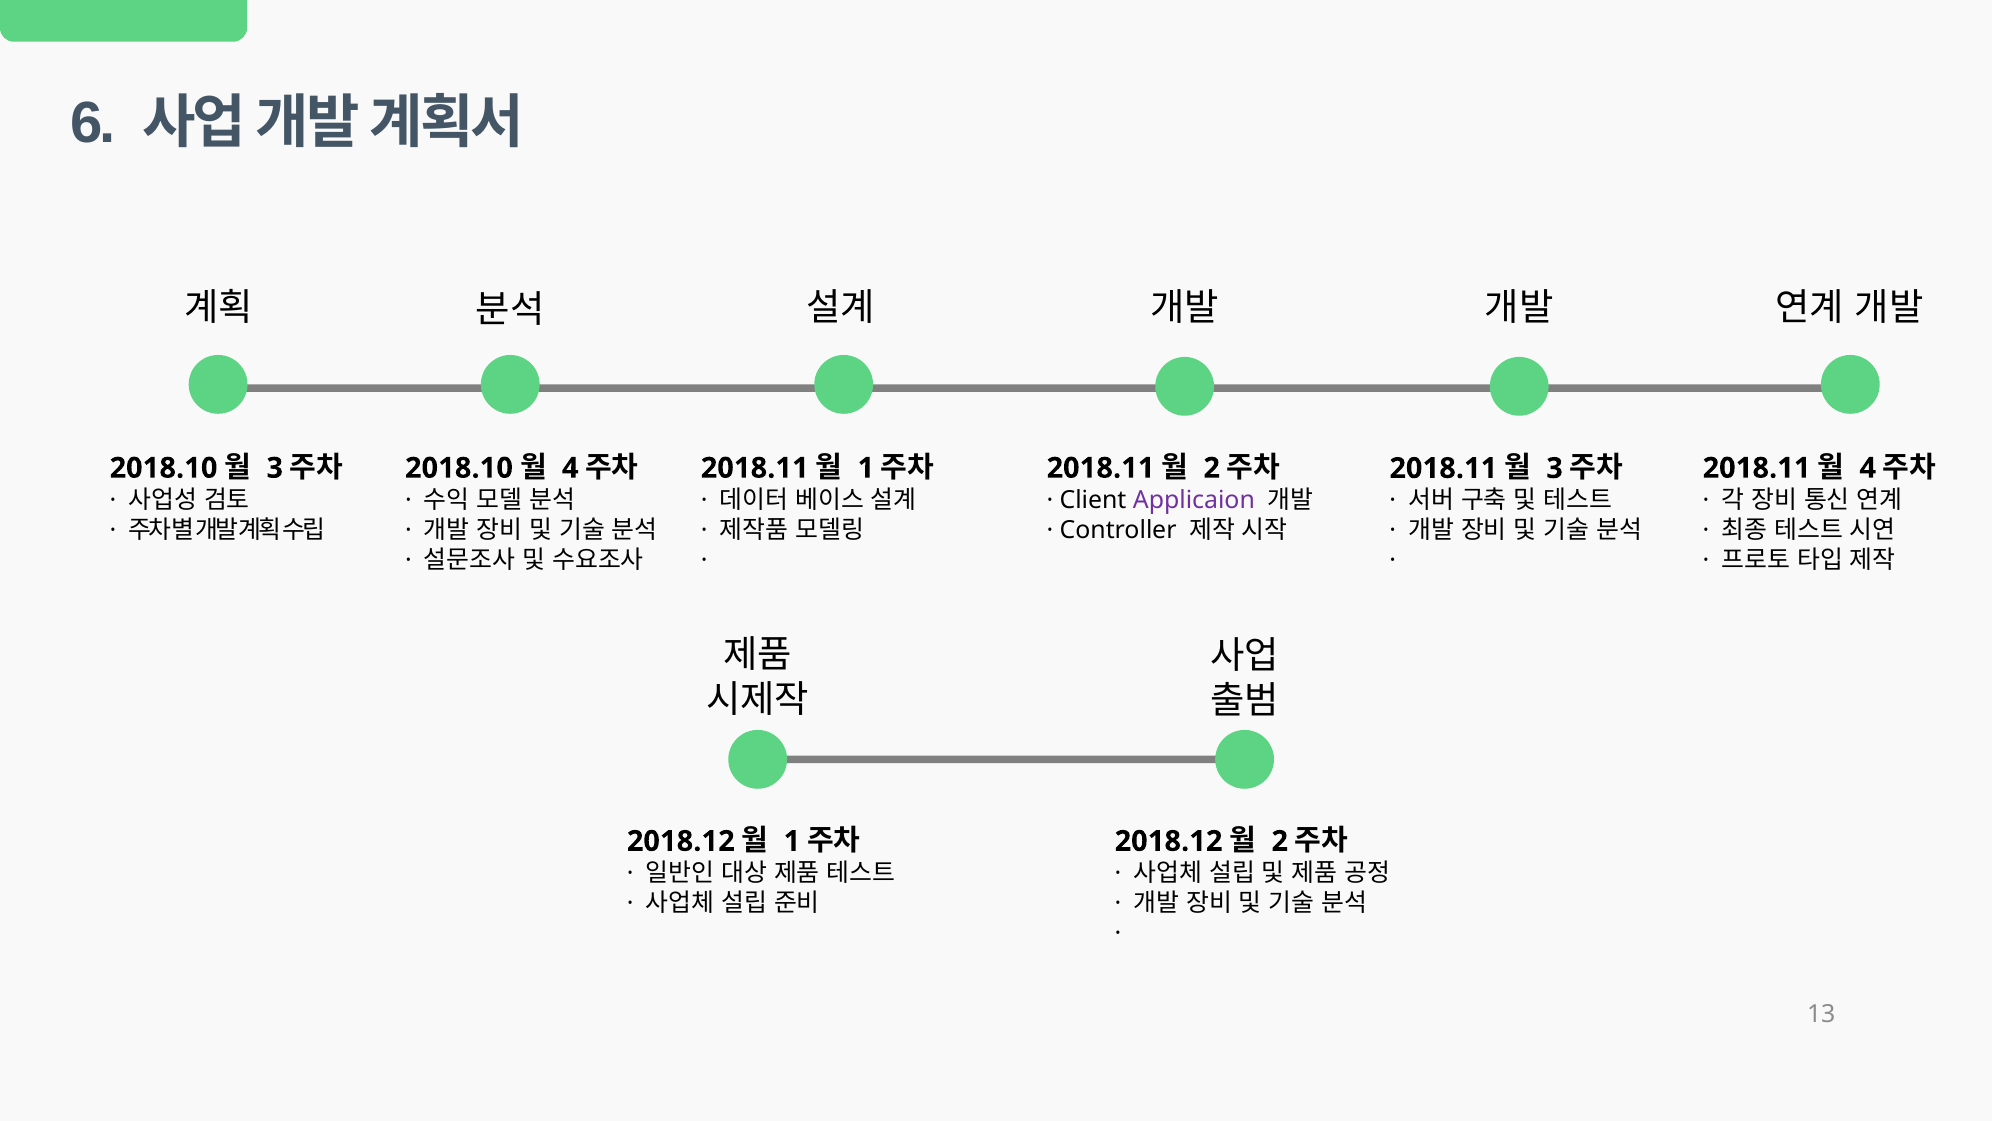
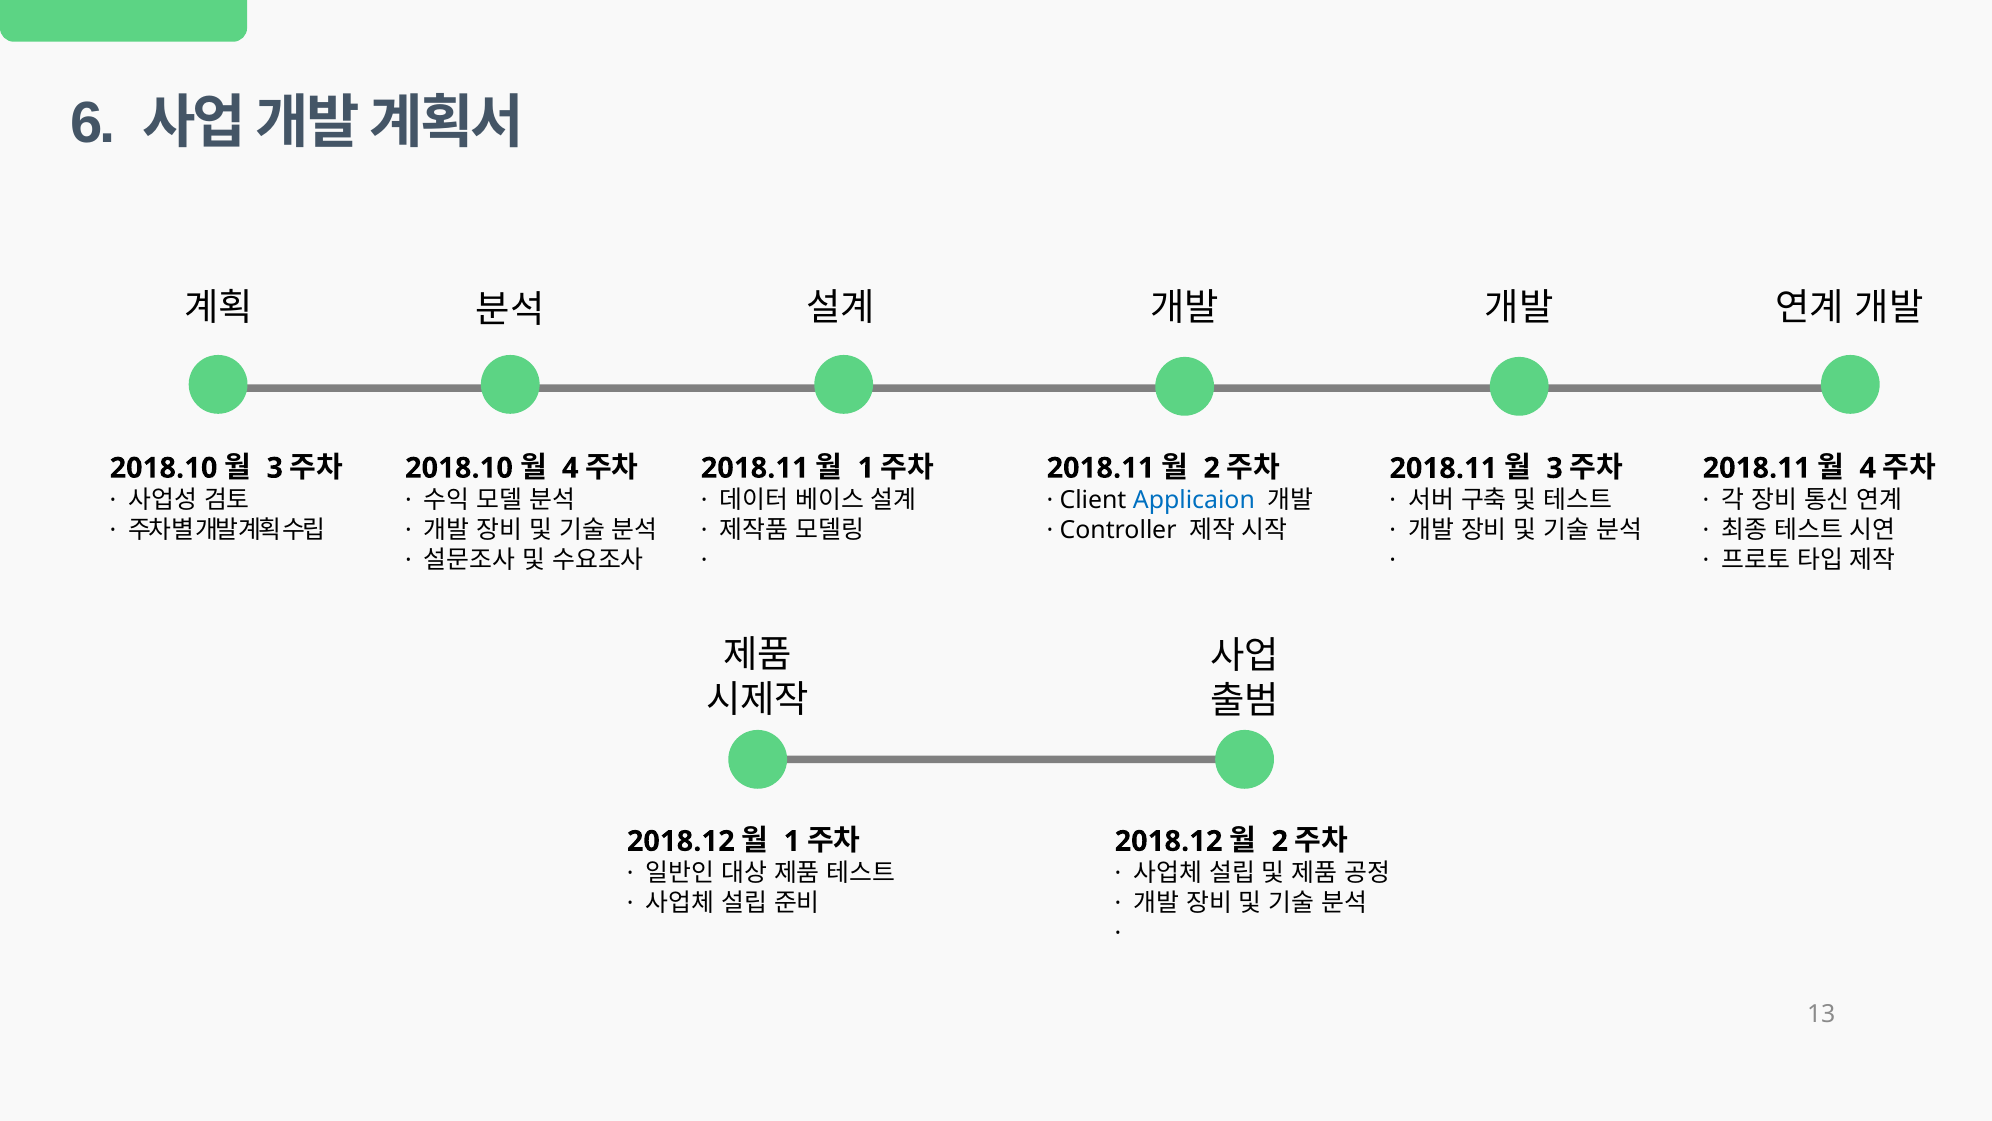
Applicaion colour: purple -> blue (1194, 500)
